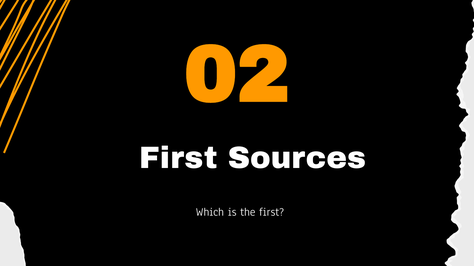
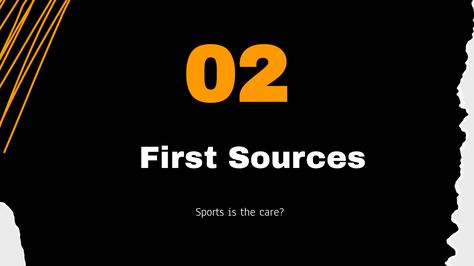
Which: Which -> Sports (210, 213)
the first: first -> care (272, 213)
